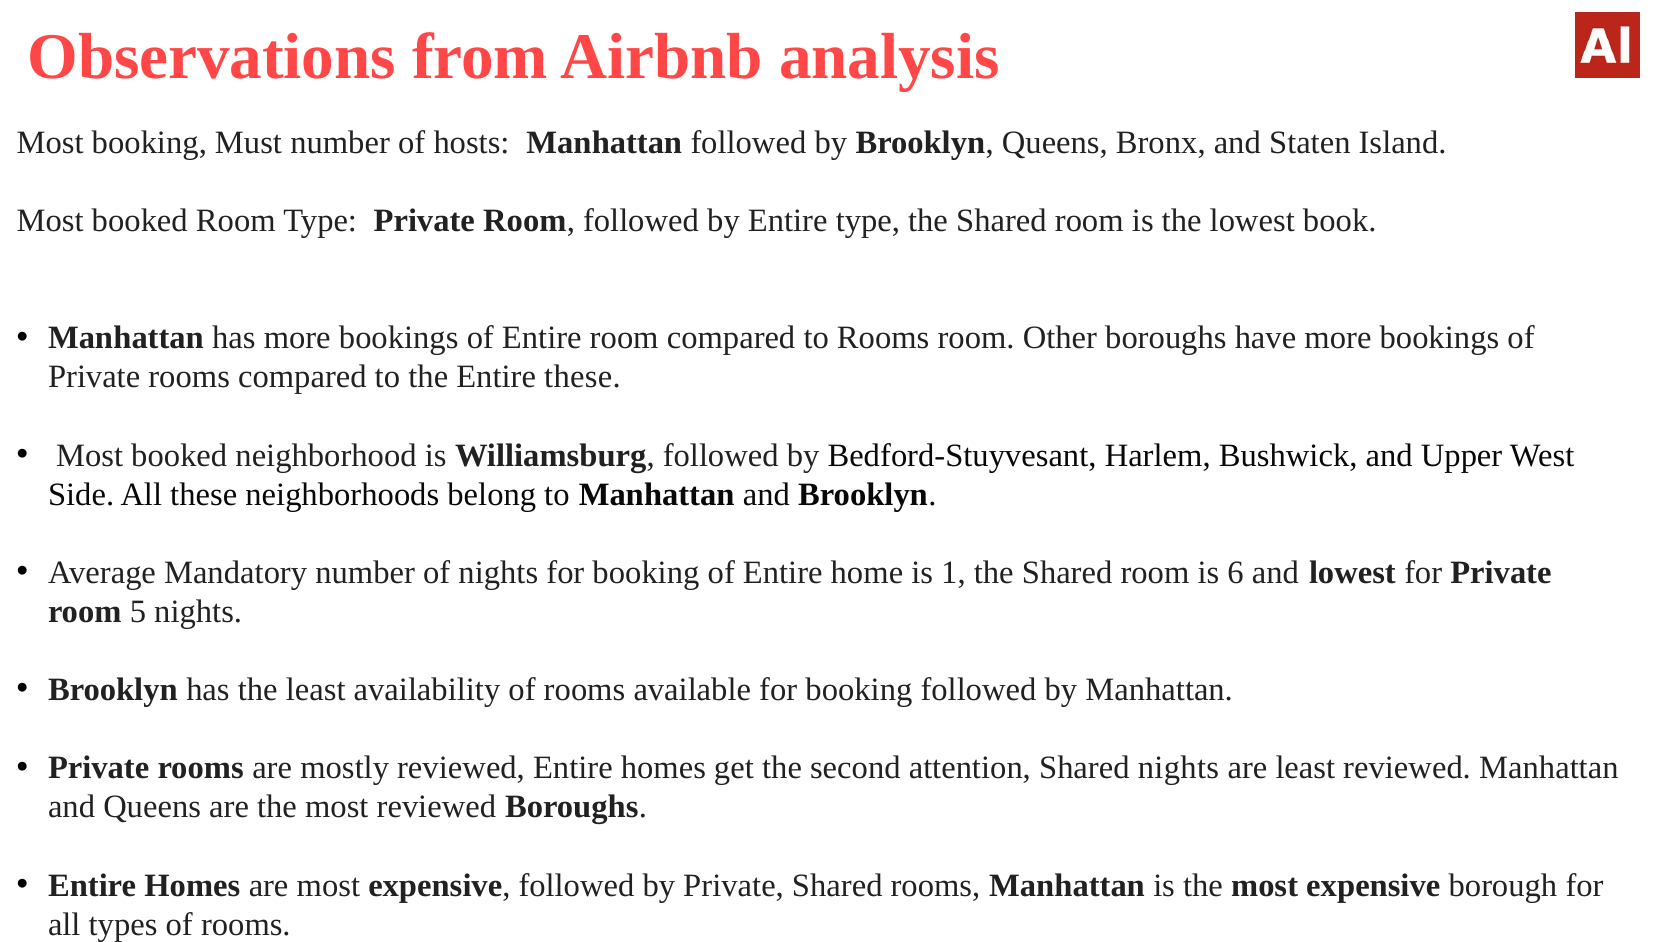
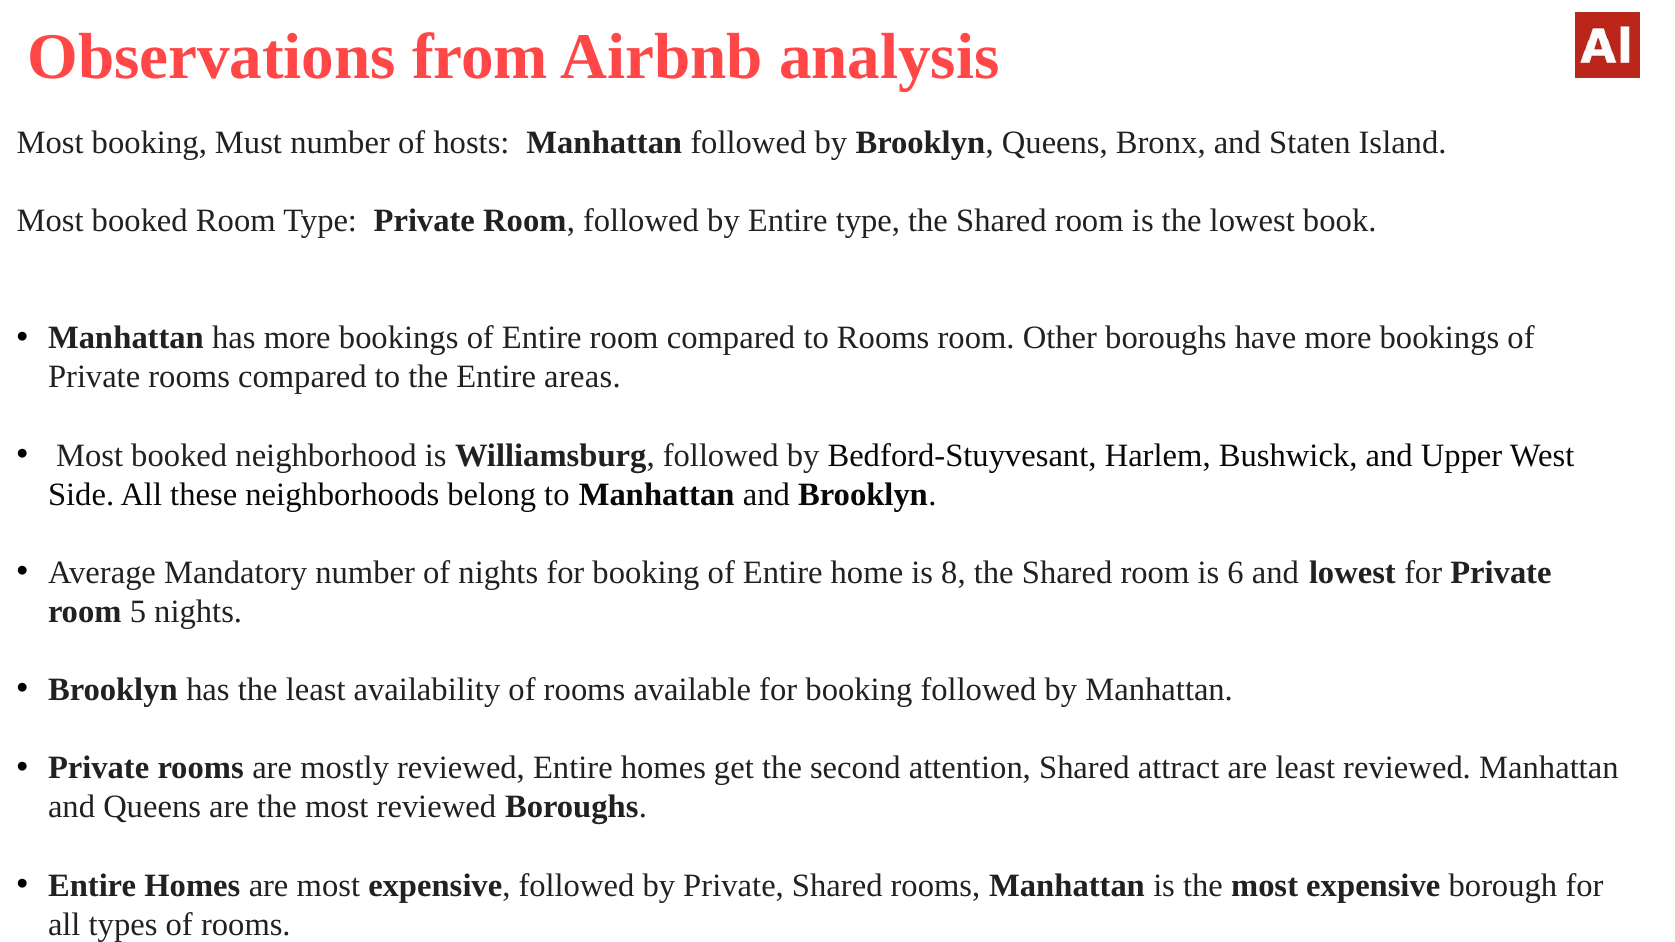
Entire these: these -> areas (582, 377)
1: 1 -> 8 (953, 573)
Shared nights: nights -> attract (1179, 768)
